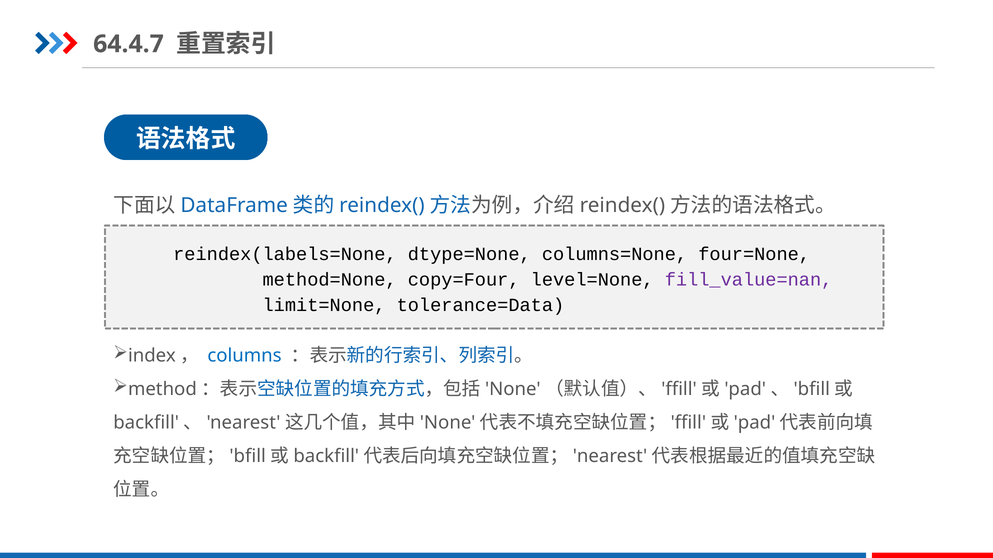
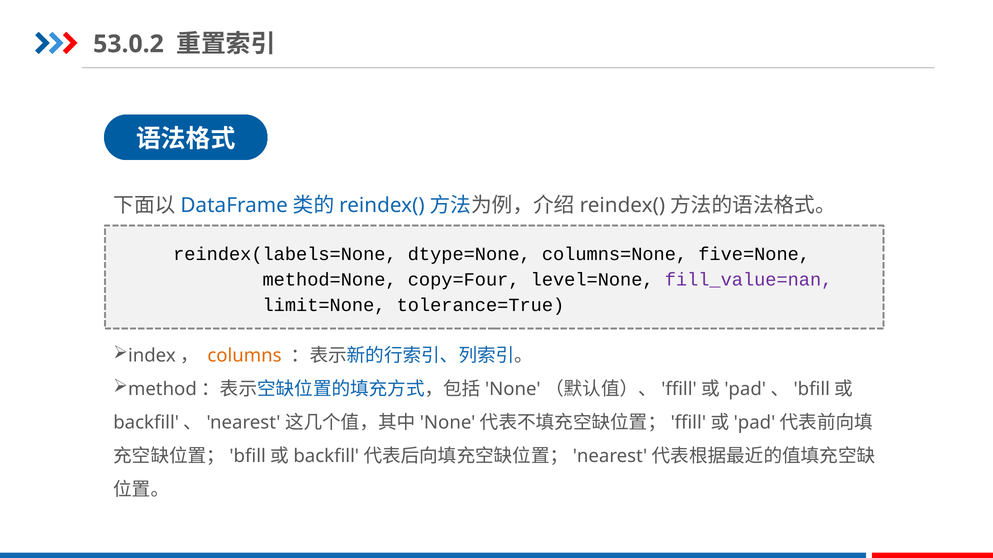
64.4.7: 64.4.7 -> 53.0.2 (128, 44)
four=None: four=None -> five=None (754, 254)
tolerance=Data: tolerance=Data -> tolerance=True (480, 306)
columns colour: blue -> orange (245, 356)
